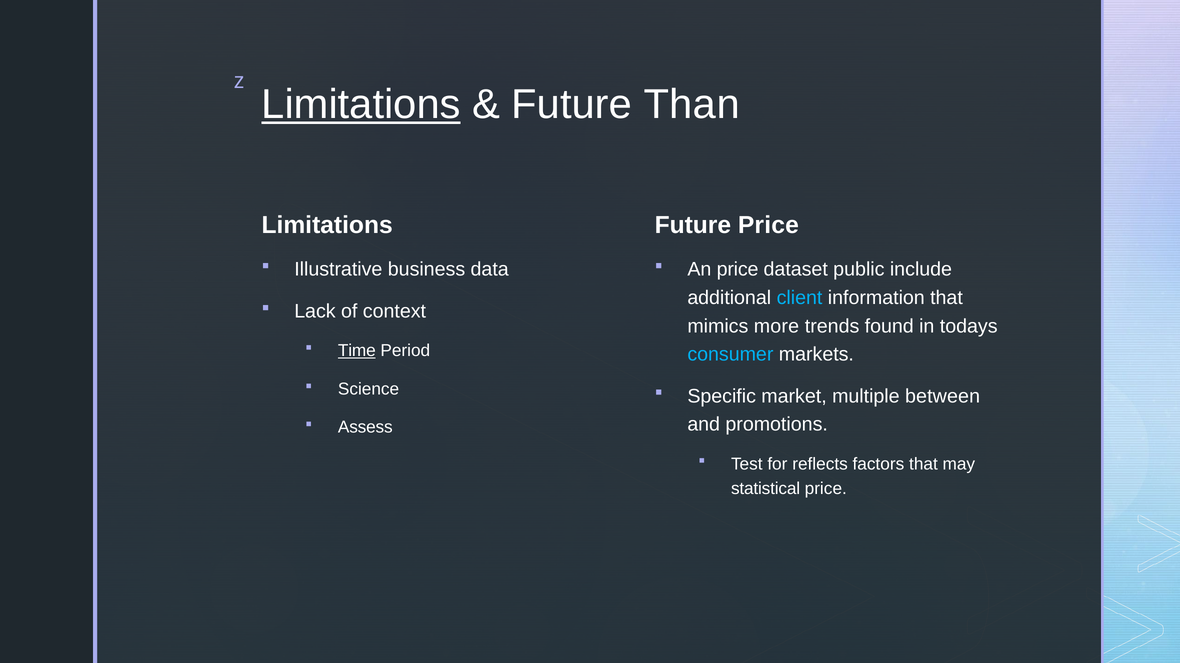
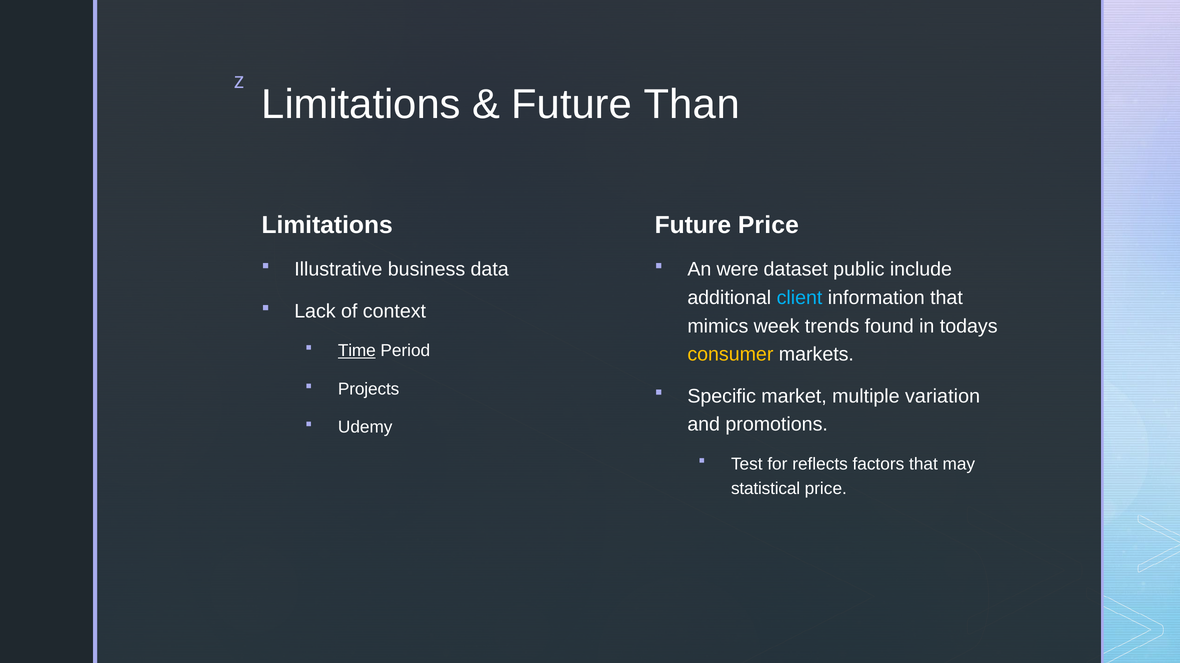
Limitations underline: present -> none (361, 105)
An price: price -> were (738, 270)
more: more -> week (777, 326)
consumer colour: light blue -> yellow (730, 355)
Science: Science -> Projects (369, 390)
between: between -> variation (943, 396)
Assess: Assess -> Udemy (365, 428)
